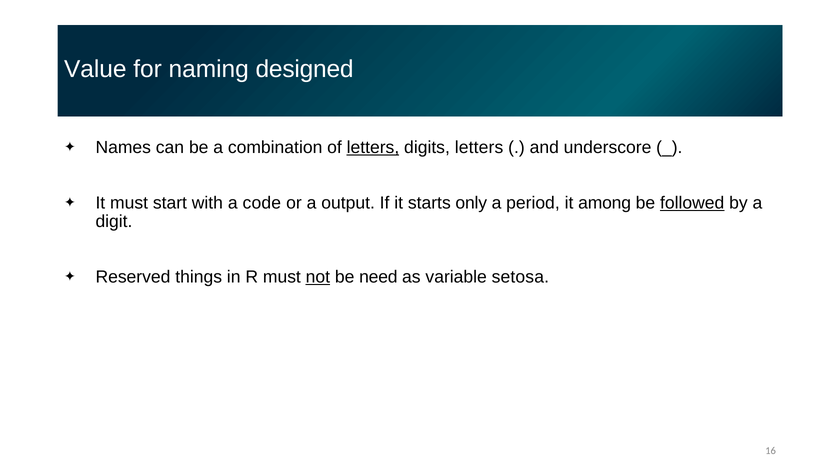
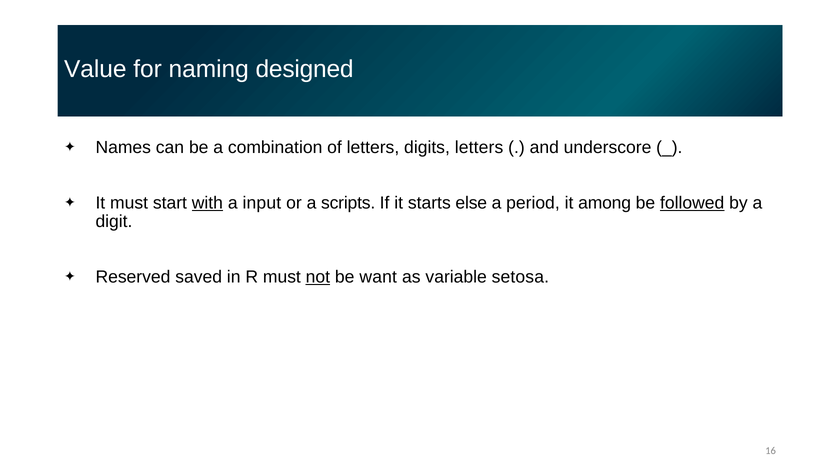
letters underline: present -> none (373, 148)
with underline: none -> present (207, 203)
code: code -> input (262, 203)
output: output -> scripts (348, 203)
only: only -> else (471, 203)
things: things -> saved (199, 277)
need: need -> want (378, 277)
